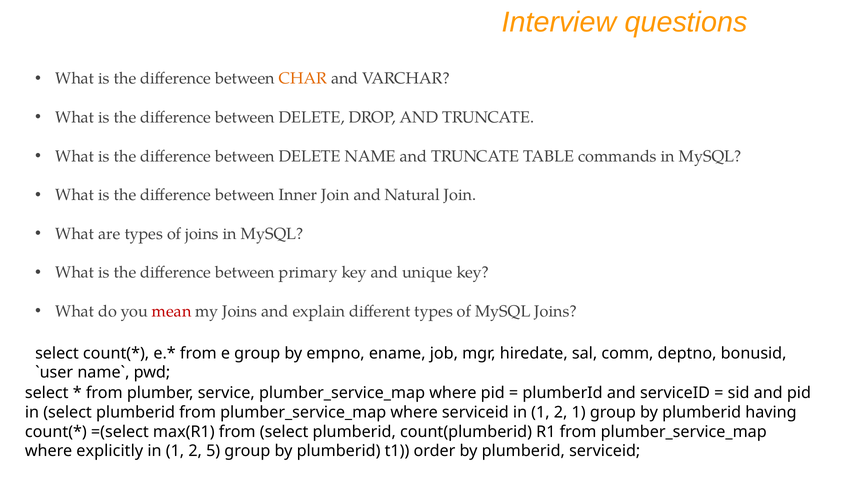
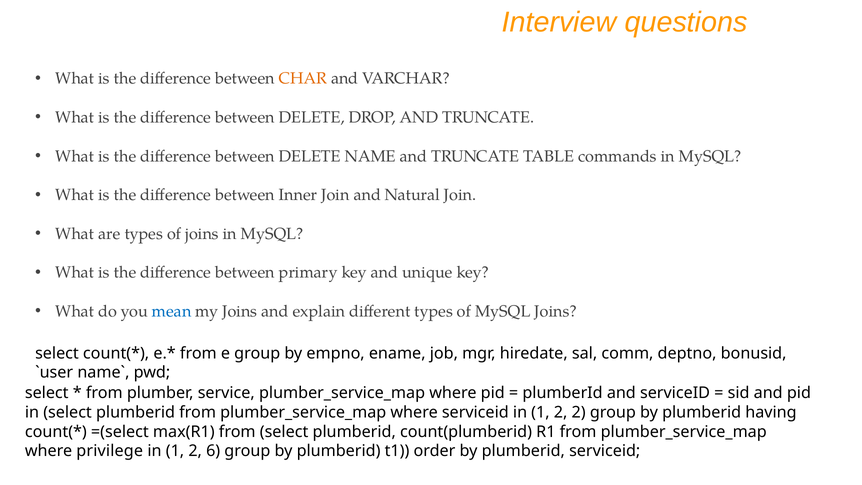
mean colour: red -> blue (172, 311)
2 1: 1 -> 2 (579, 412)
explicitly: explicitly -> privilege (110, 451)
5: 5 -> 6 (213, 451)
